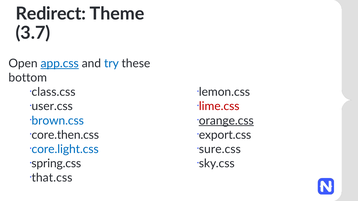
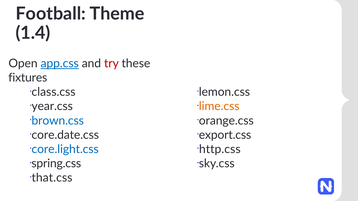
Redirect: Redirect -> Football (51, 14)
3.7: 3.7 -> 1.4 (33, 33)
try colour: blue -> red (111, 64)
bottom: bottom -> fixtures (28, 78)
user.css: user.css -> year.css (52, 106)
lime.css colour: red -> orange (219, 106)
orange.css underline: present -> none (226, 121)
core.then.css: core.then.css -> core.date.css (65, 135)
sure.css: sure.css -> http.css (220, 149)
